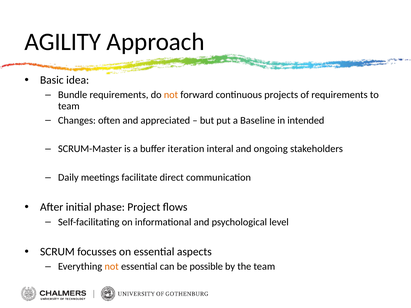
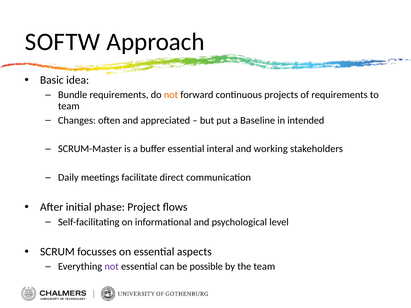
AGILITY: AGILITY -> SOFTW (63, 42)
buffer iteration: iteration -> essential (186, 149)
ongoing: ongoing -> working (271, 149)
not colour: orange -> purple (112, 267)
